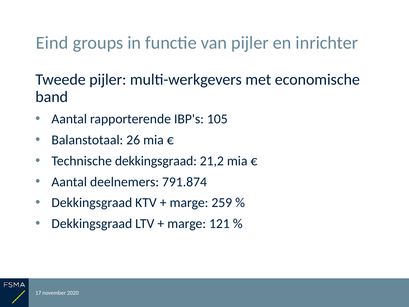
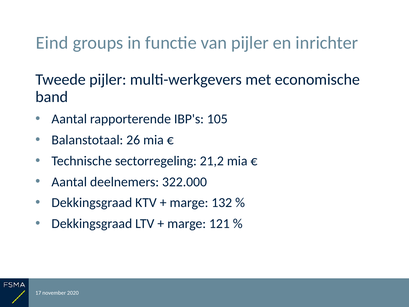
Technische dekkingsgraad: dekkingsgraad -> sectorregeling (156, 161)
791.874: 791.874 -> 322.000 (185, 182)
259: 259 -> 132 (222, 203)
